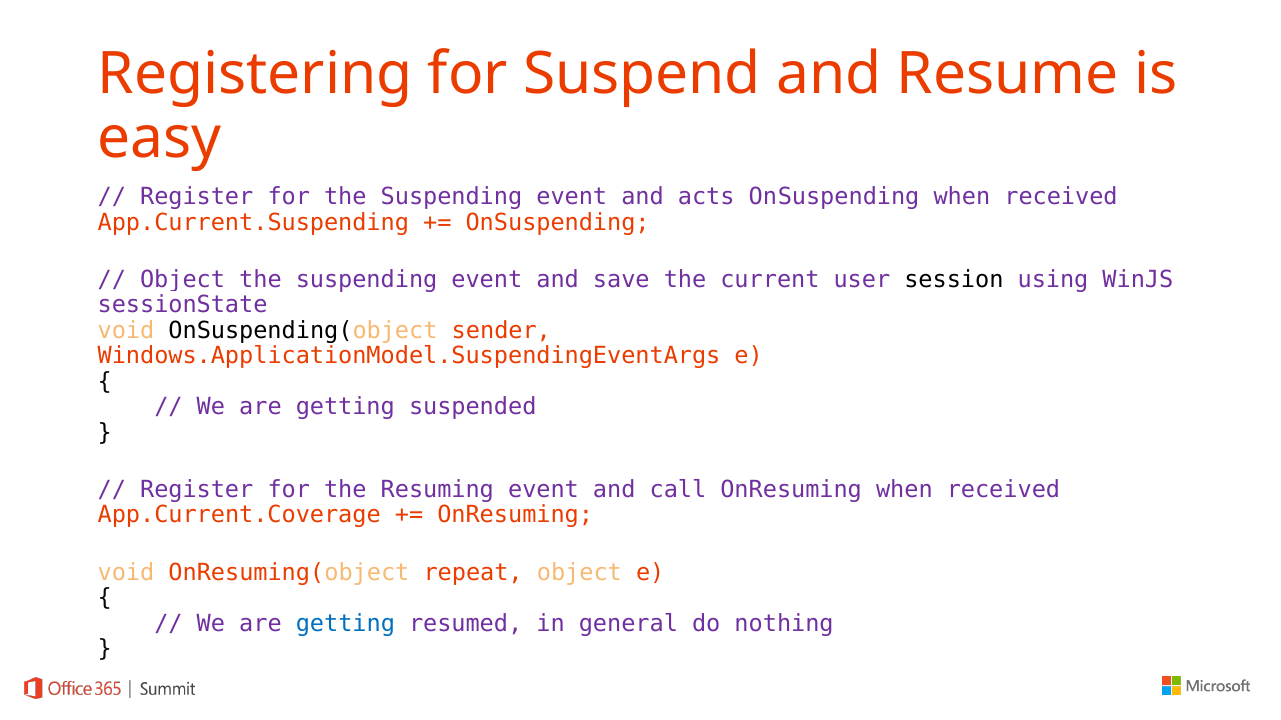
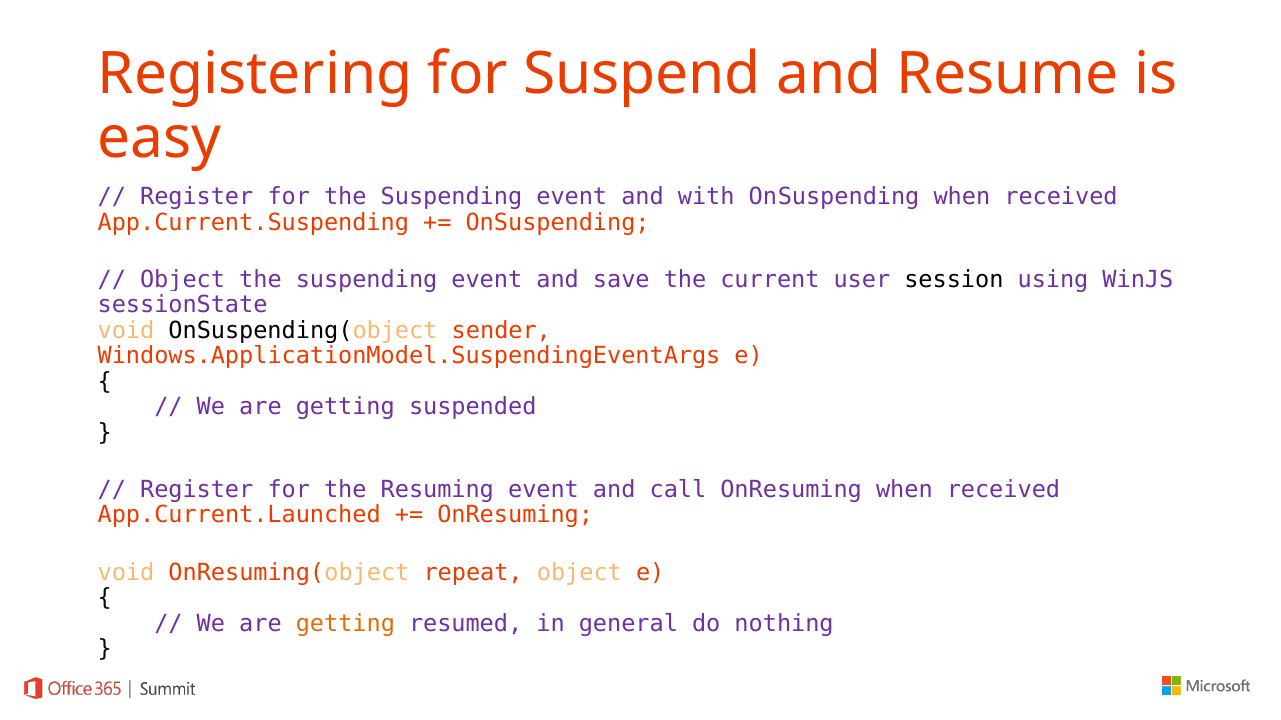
acts: acts -> with (706, 197)
App.Current.Coverage: App.Current.Coverage -> App.Current.Launched (239, 516)
getting colour: blue -> orange (345, 624)
